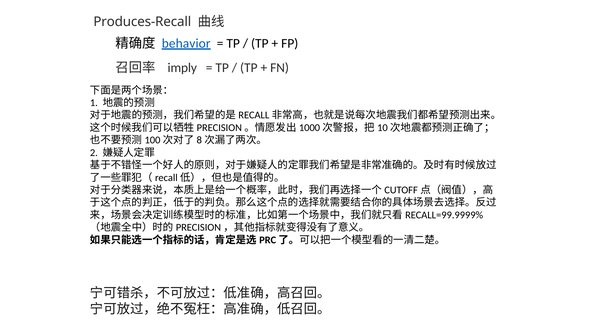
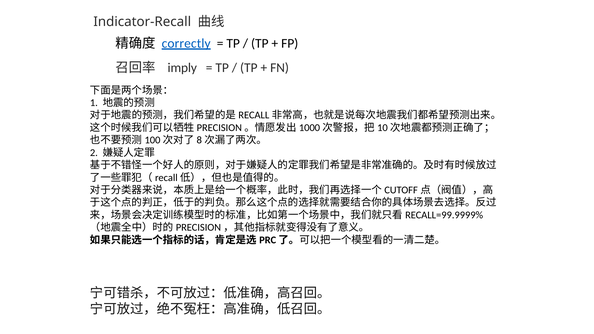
Produces-Recall: Produces-Recall -> Indicator-Recall (142, 22)
behavior: behavior -> correctly (186, 43)
